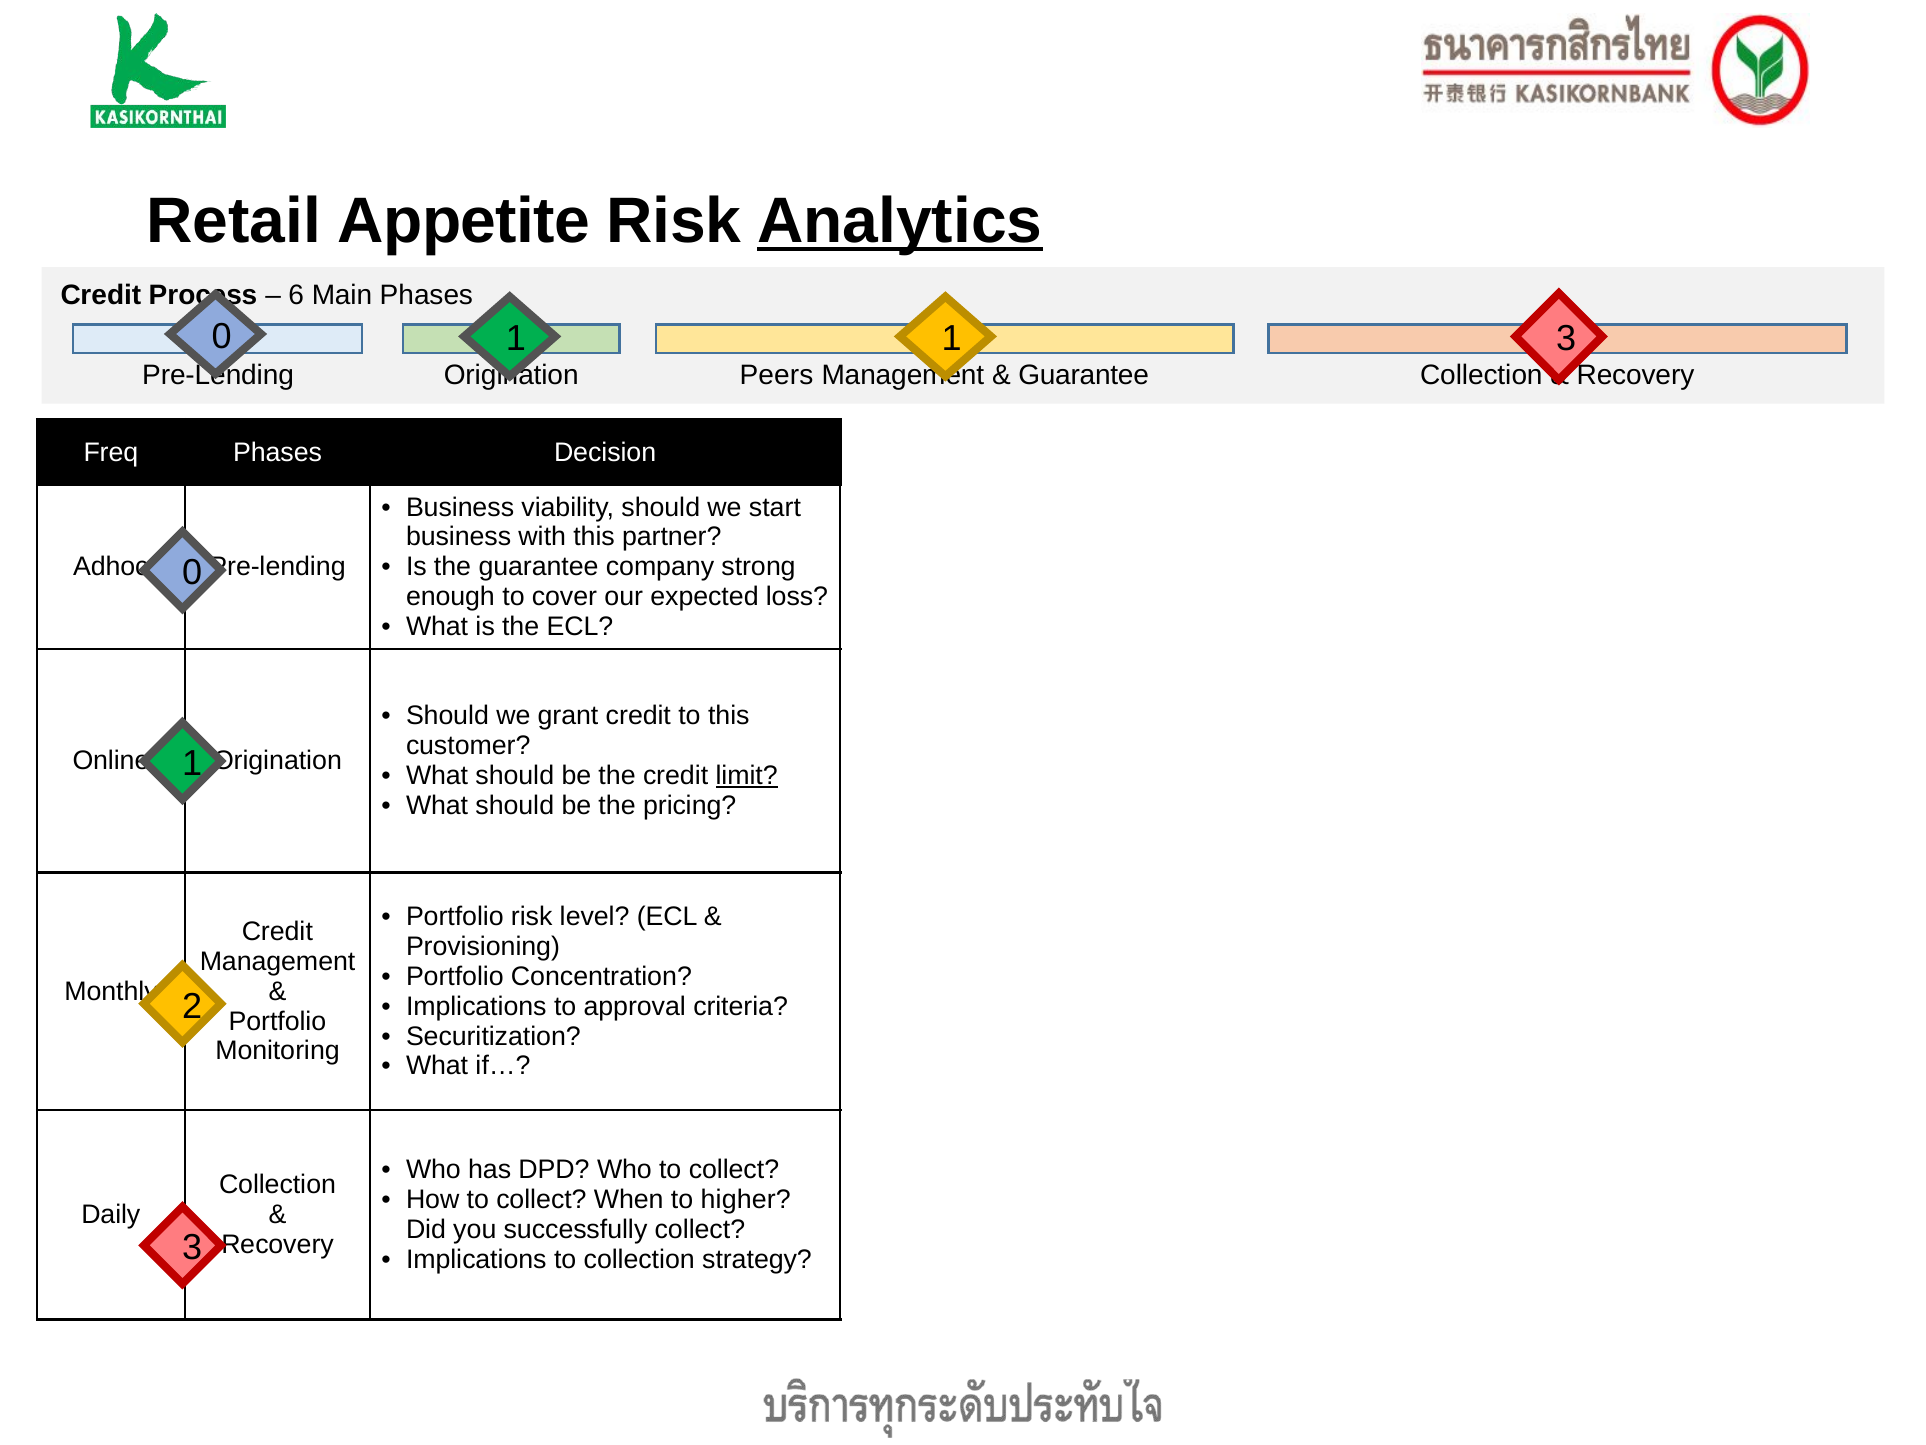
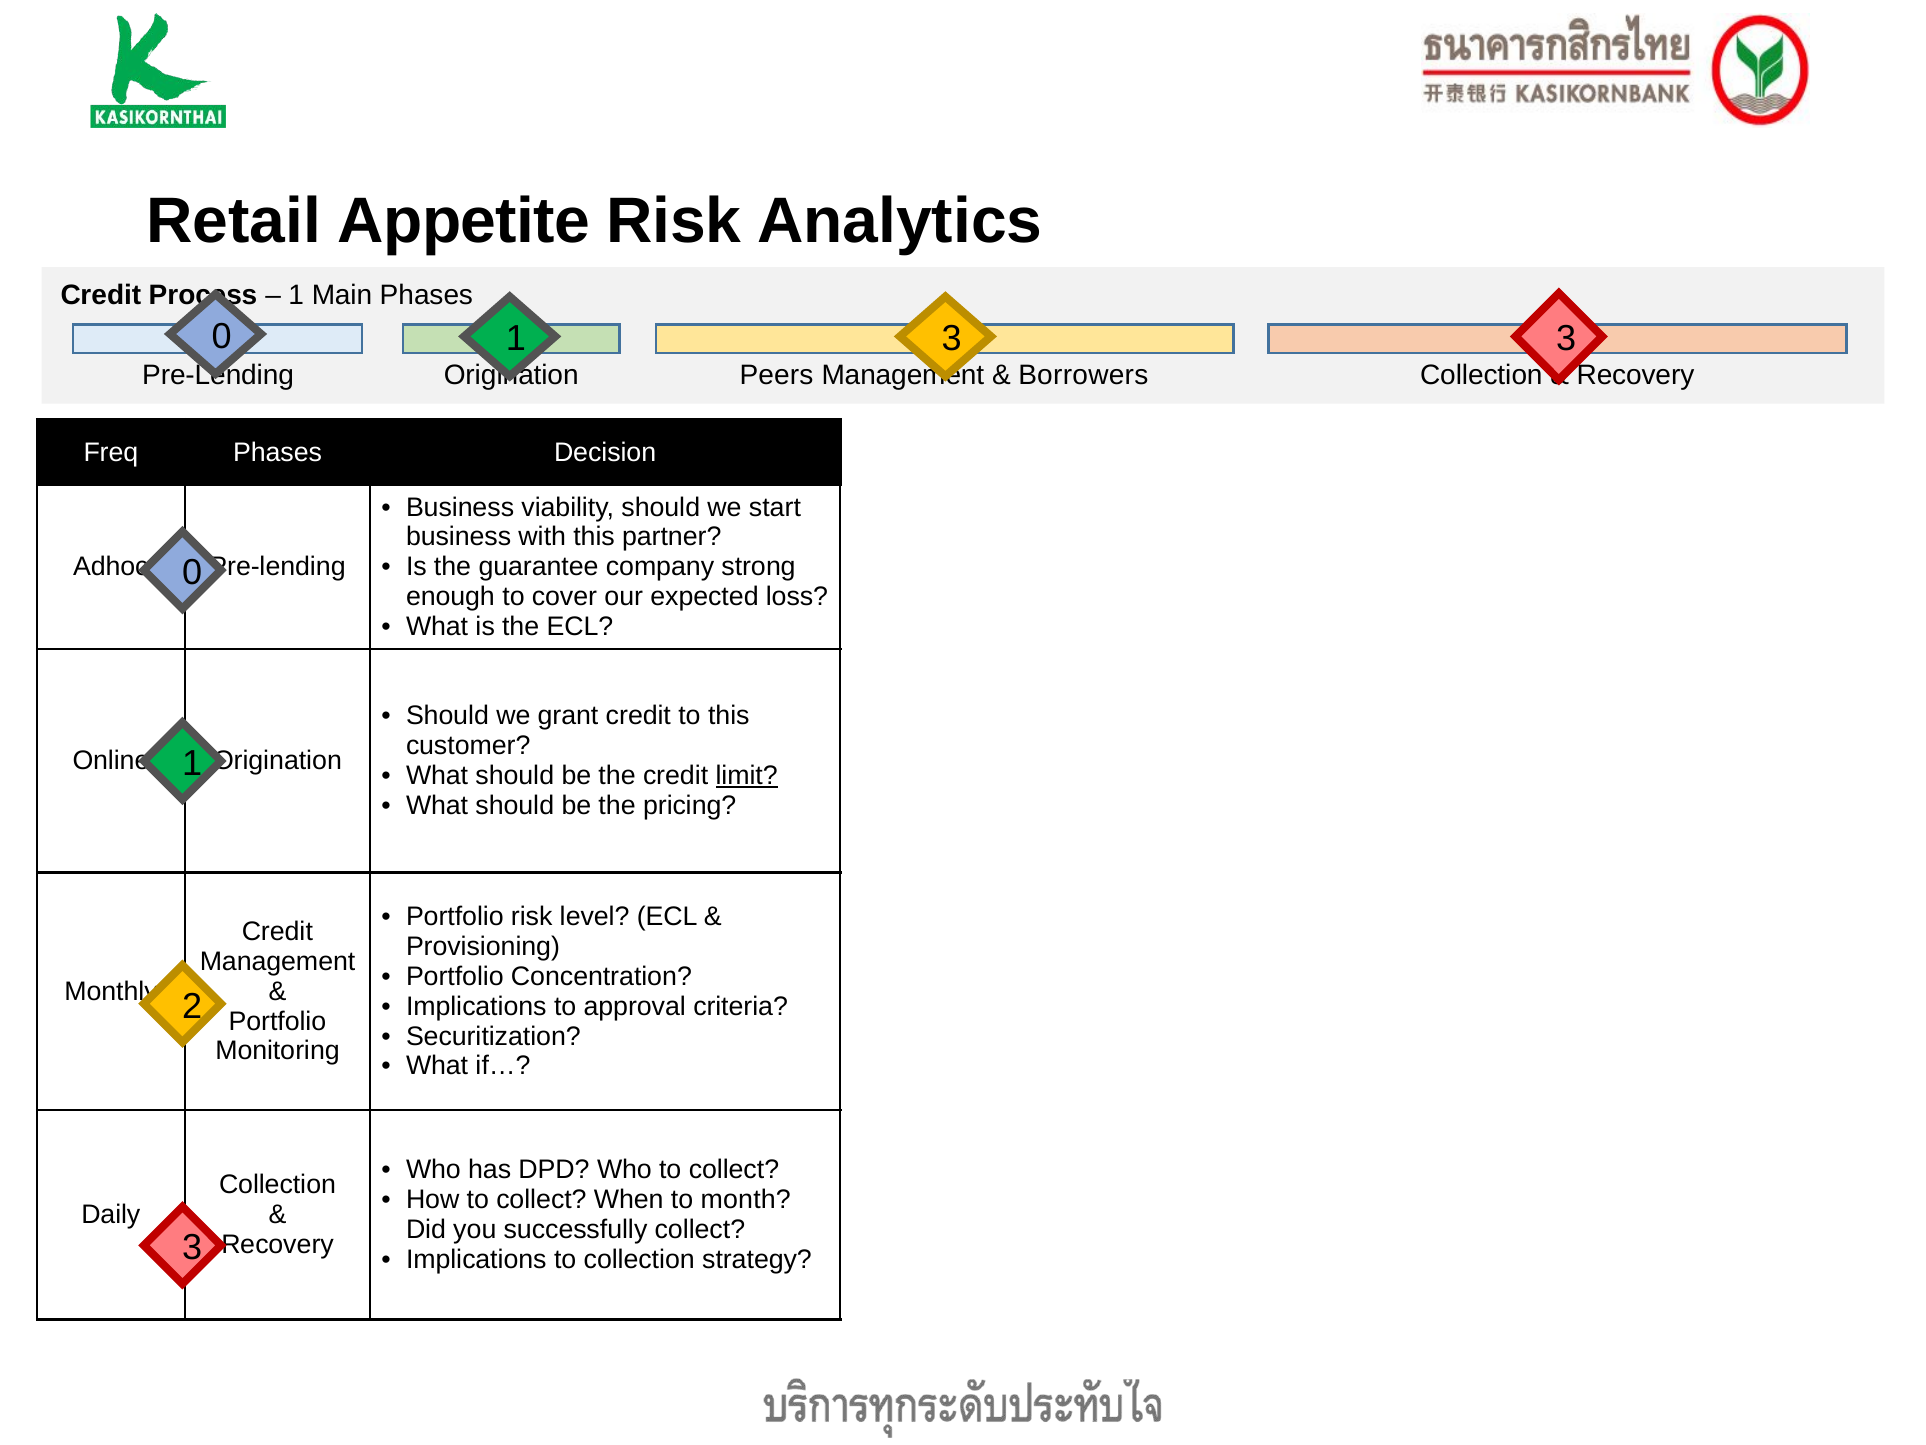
Analytics underline: present -> none (900, 221)
6: 6 -> 1 (296, 295)
1: 1 -> 3 (952, 339)
Guarantee: Guarantee -> Borrowers (1083, 375)
higher: higher -> month (746, 1200)
